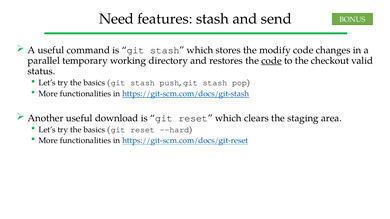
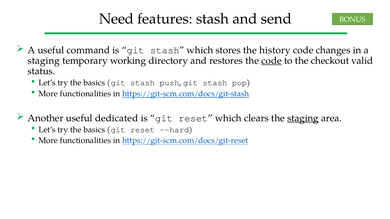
modify: modify -> history (275, 50)
parallel: parallel -> staging (44, 61)
download: download -> dedicated (117, 118)
staging underline: none -> present (303, 118)
